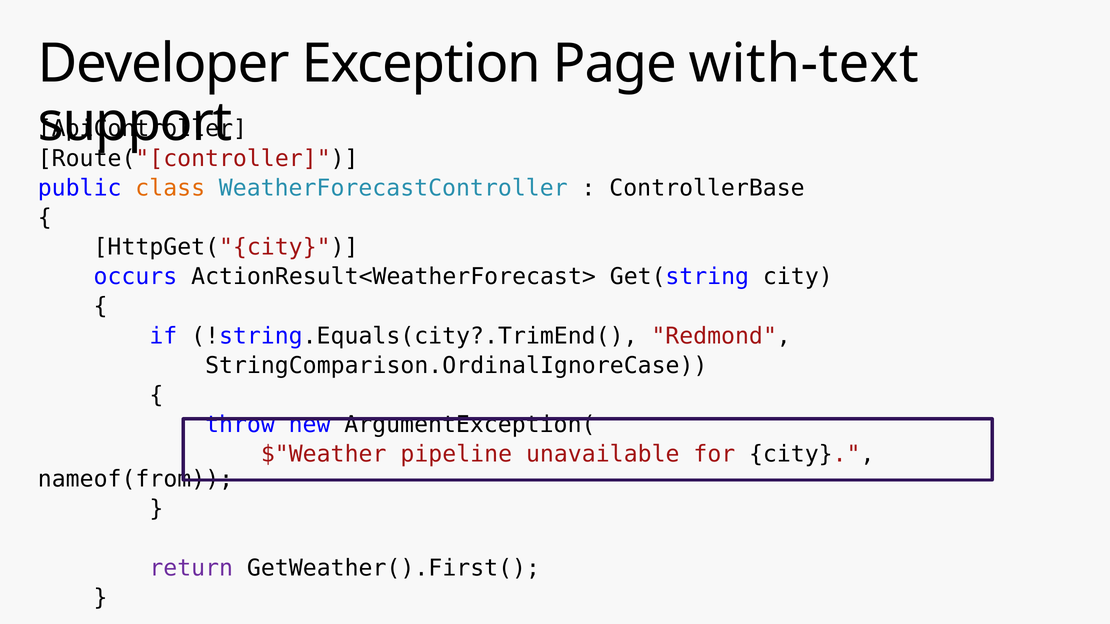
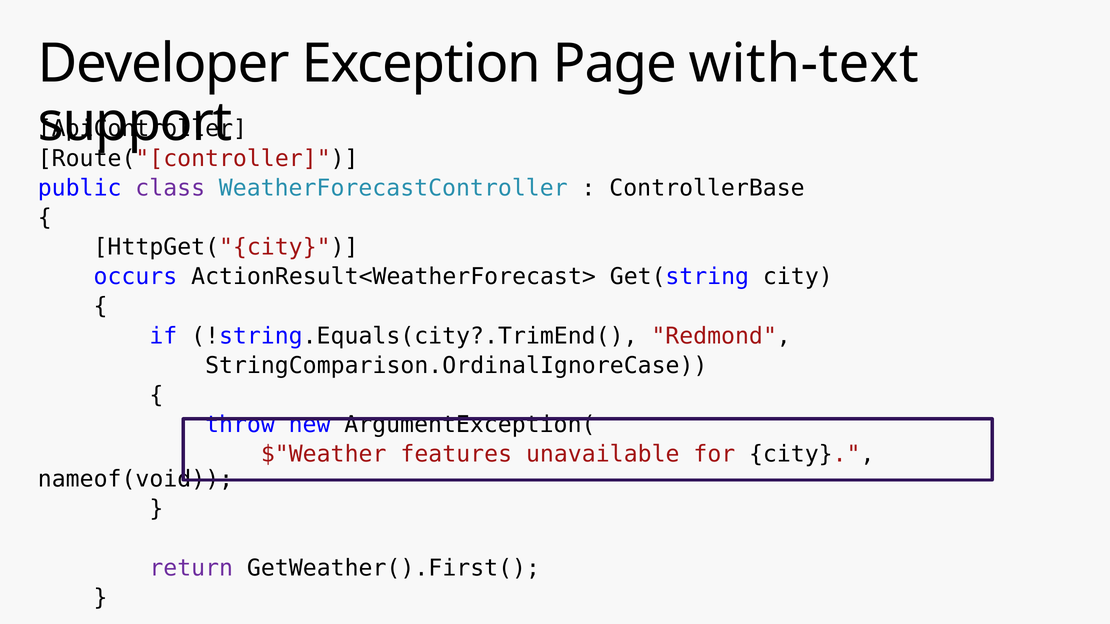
class colour: orange -> purple (170, 188)
pipeline: pipeline -> features (456, 454)
nameof(from: nameof(from -> nameof(void (135, 479)
